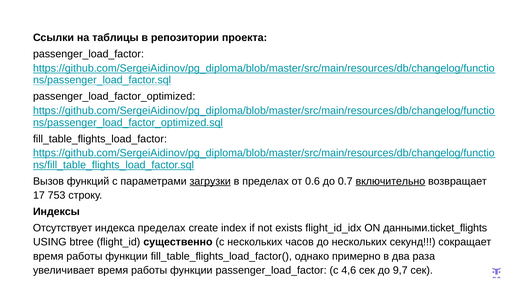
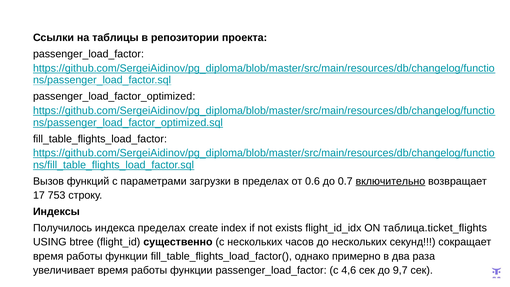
загрузки underline: present -> none (210, 181)
Отсутствует: Отсутствует -> Получилось (63, 228)
данными.ticket_flights: данными.ticket_flights -> таблица.ticket_flights (435, 228)
